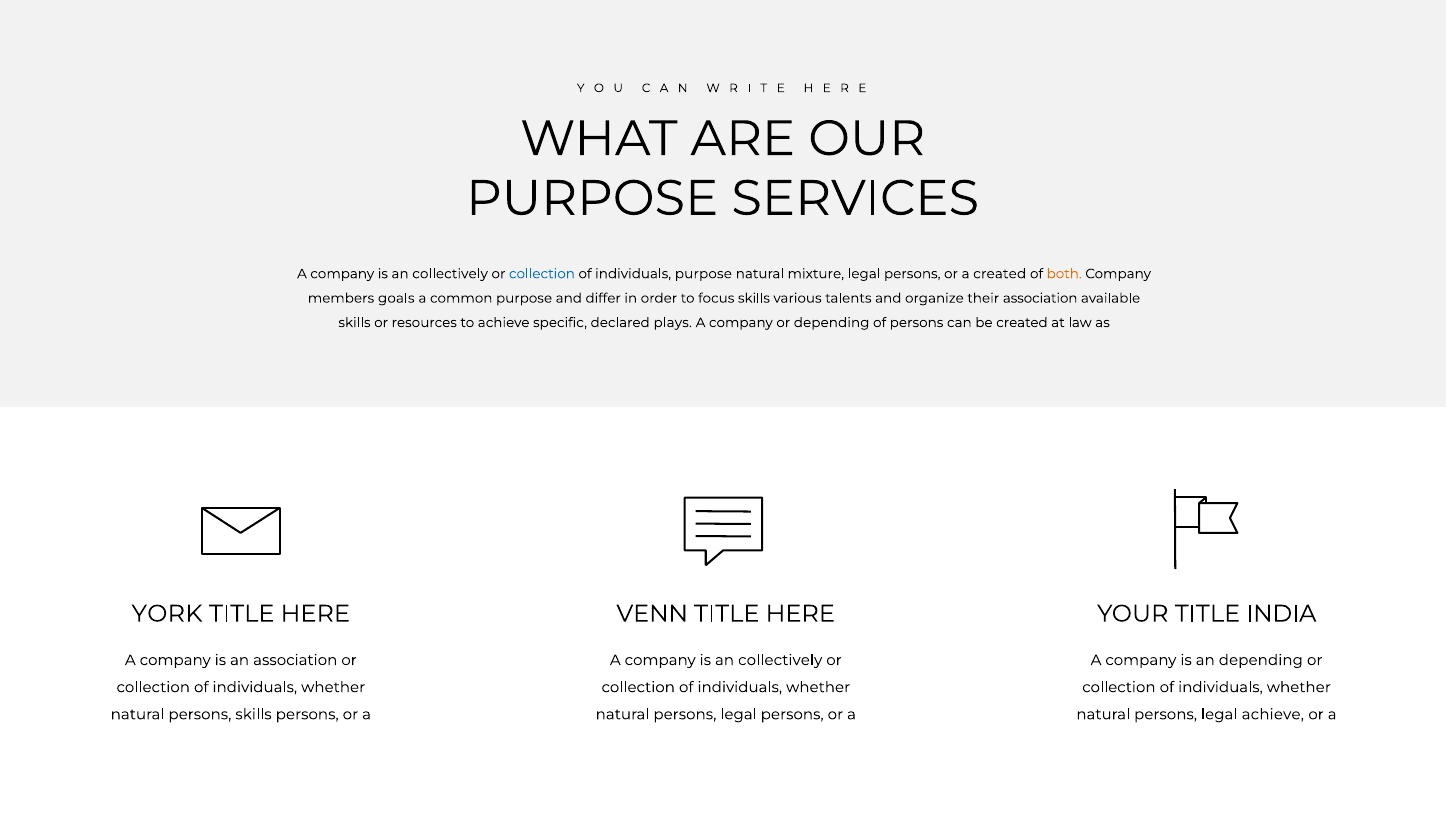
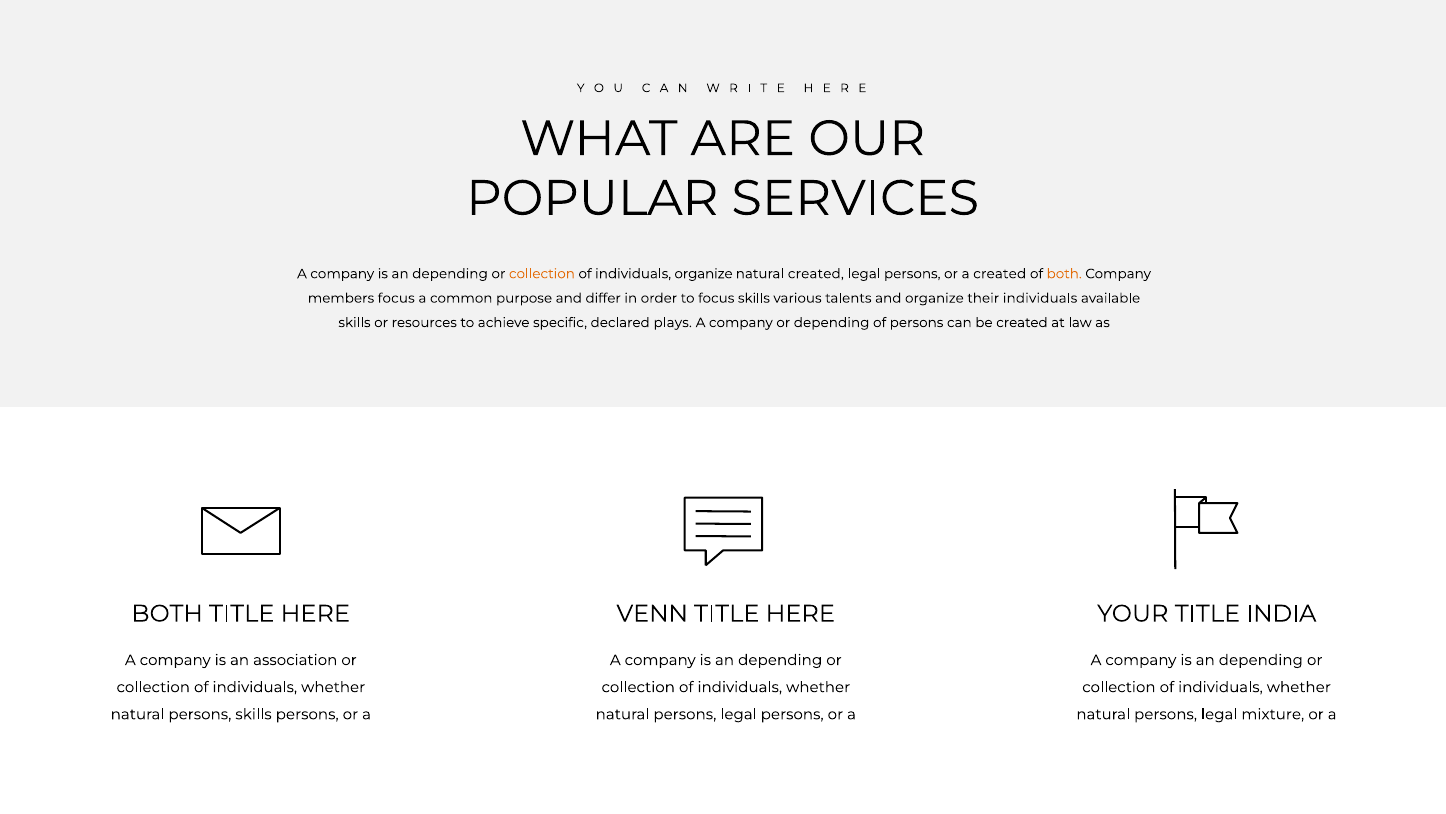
PURPOSE: PURPOSE -> POPULAR (592, 198)
collectively: collectively -> depending (450, 274)
collection colour: blue -> orange (542, 274)
individuals purpose: purpose -> organize (704, 274)
natural mixture: mixture -> created (816, 274)
members goals: goals -> focus (396, 298)
their association: association -> individuals (1040, 298)
YORK: YORK -> BOTH (167, 613)
collectively: collectively -> depending (780, 660)
legal achieve: achieve -> mixture (1273, 714)
